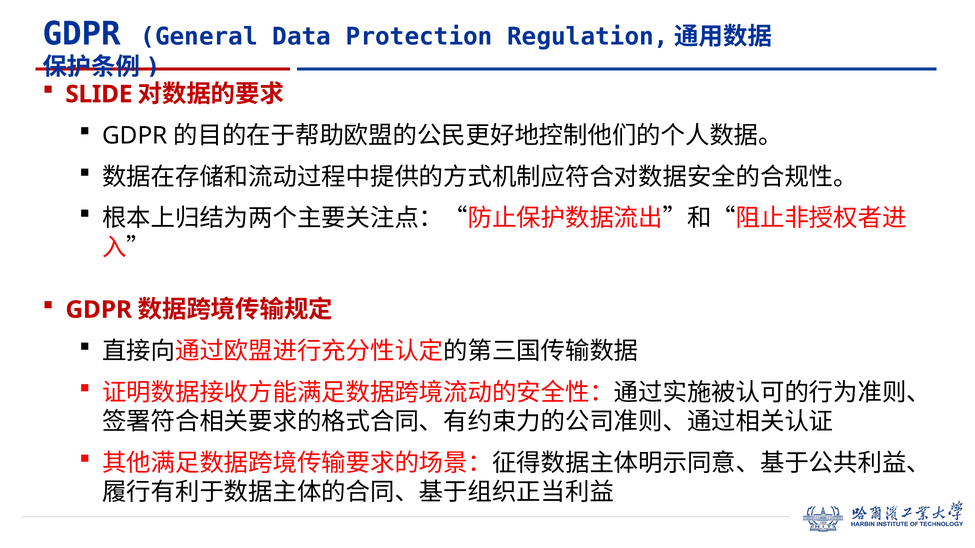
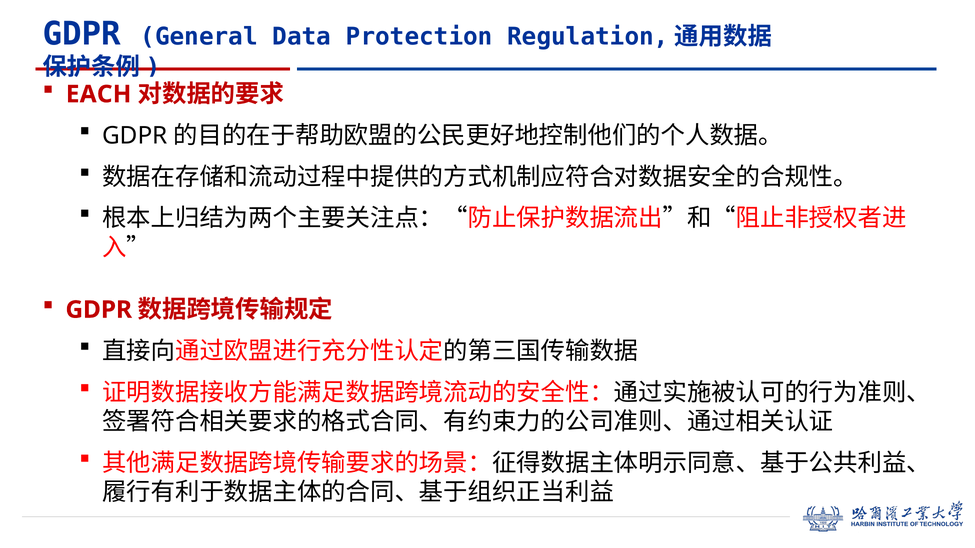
SLIDE: SLIDE -> EACH (99, 94)
